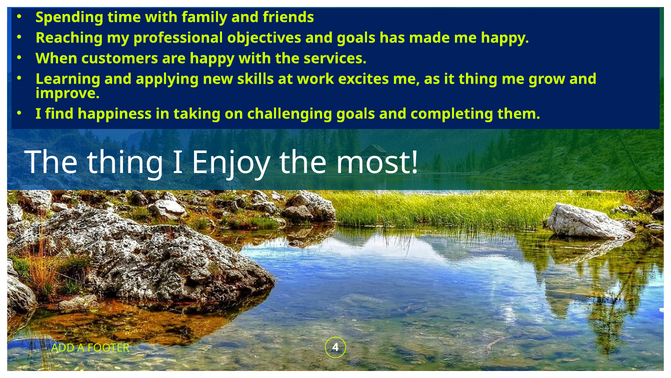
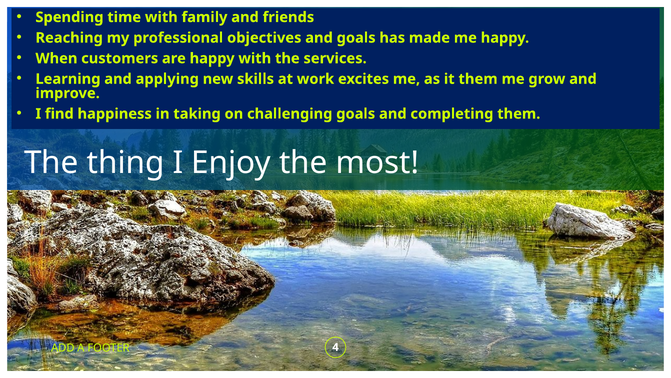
it thing: thing -> them (478, 79)
